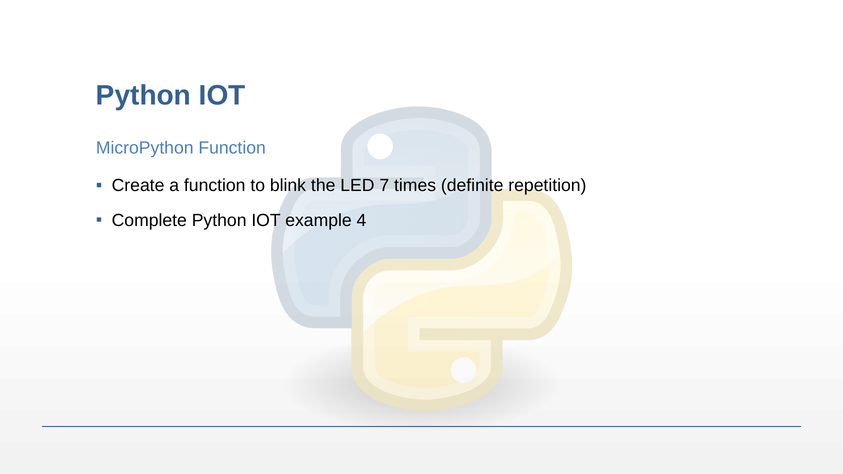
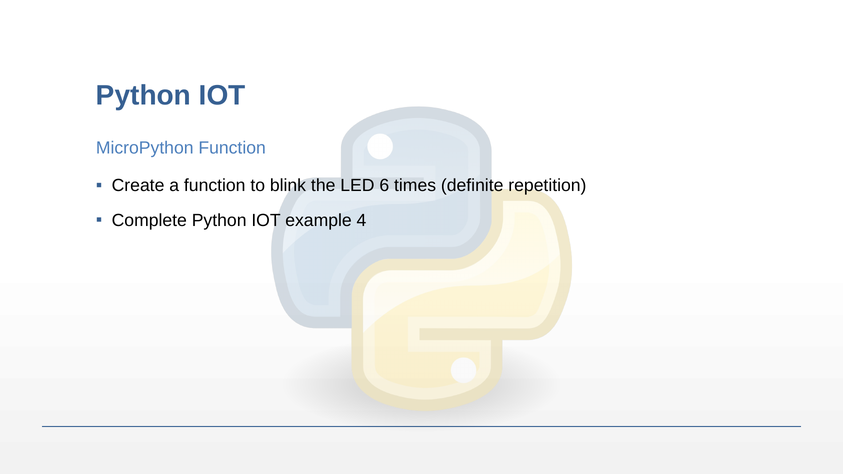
7: 7 -> 6 (384, 186)
